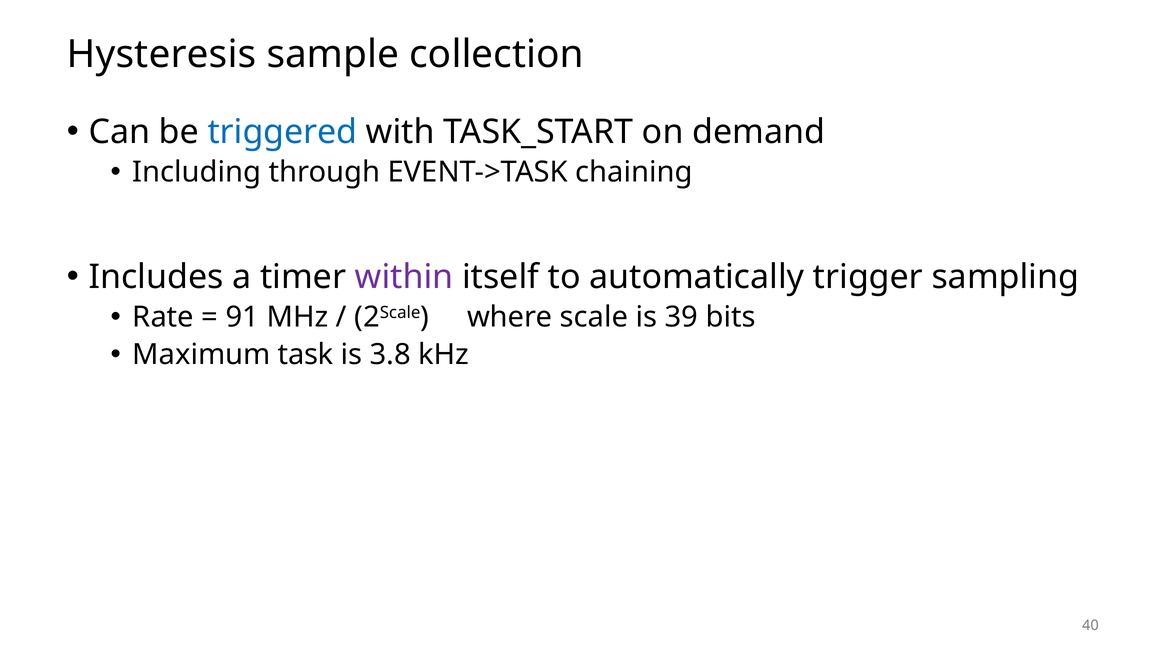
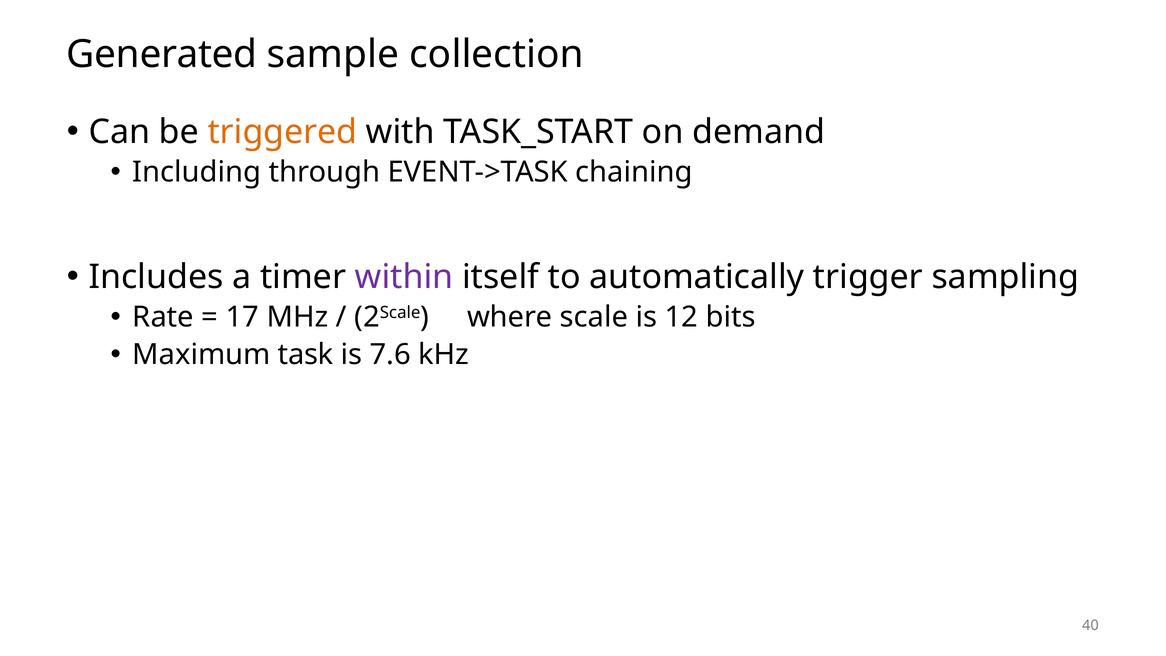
Hysteresis: Hysteresis -> Generated (162, 54)
triggered colour: blue -> orange (282, 132)
91: 91 -> 17 (242, 317)
39: 39 -> 12 (681, 317)
3.8: 3.8 -> 7.6 (390, 355)
